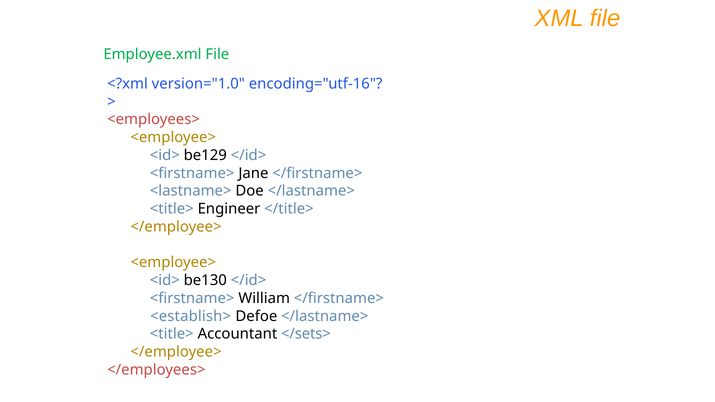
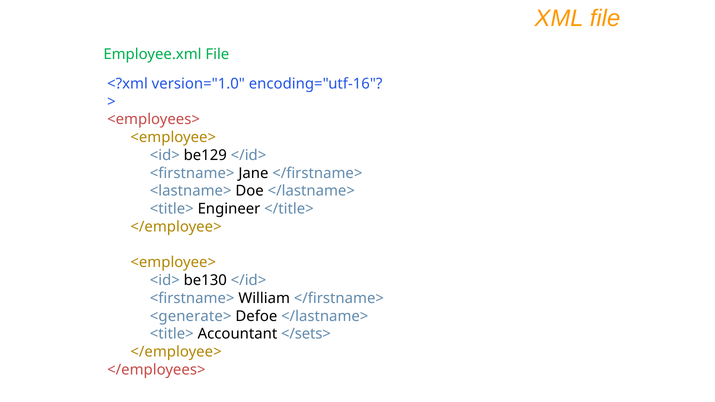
<establish>: <establish> -> <generate> (191, 316)
